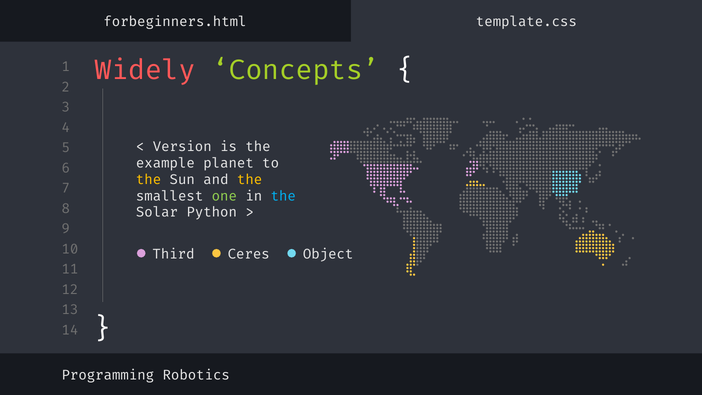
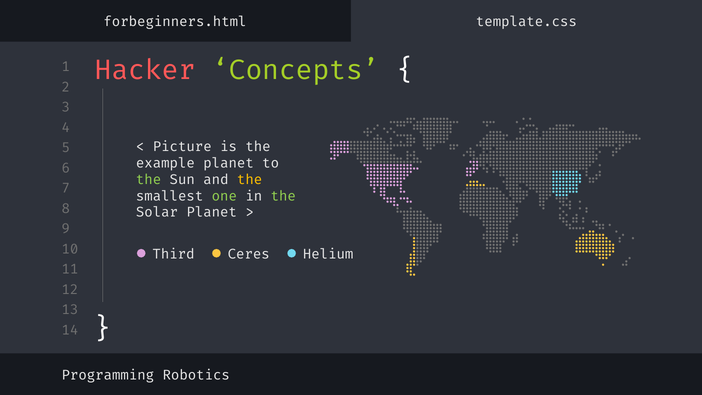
Widely: Widely -> Hacker (145, 70)
Version: Version -> Picture (182, 147)
the colour: yellow -> light green (149, 180)
the colour: light blue -> light green (283, 196)
Solar Python: Python -> Planet (212, 212)
Object: Object -> Helium (328, 254)
